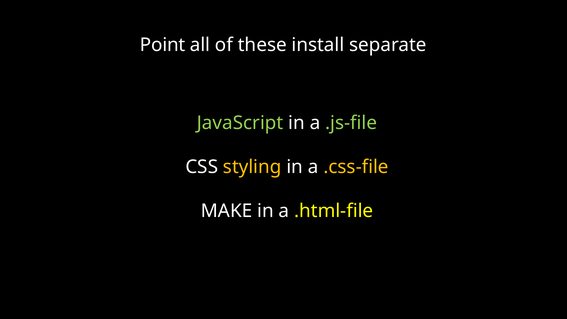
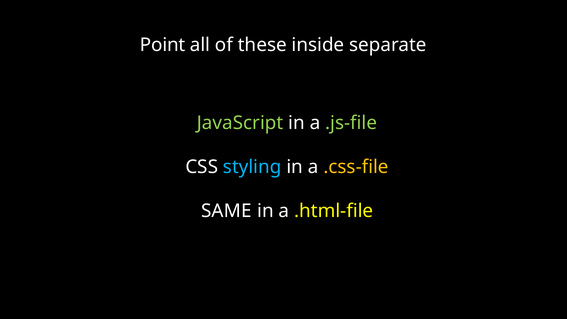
install: install -> inside (318, 45)
styling colour: yellow -> light blue (252, 167)
MAKE: MAKE -> SAME (226, 211)
